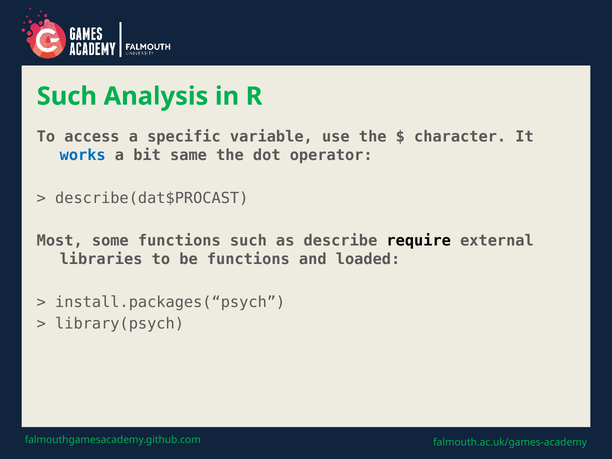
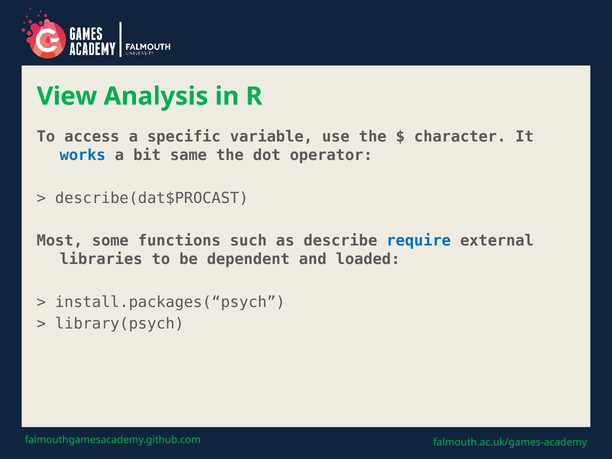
Such: Such -> View (67, 96)
require colour: black -> blue (419, 241)
be functions: functions -> dependent (248, 259)
